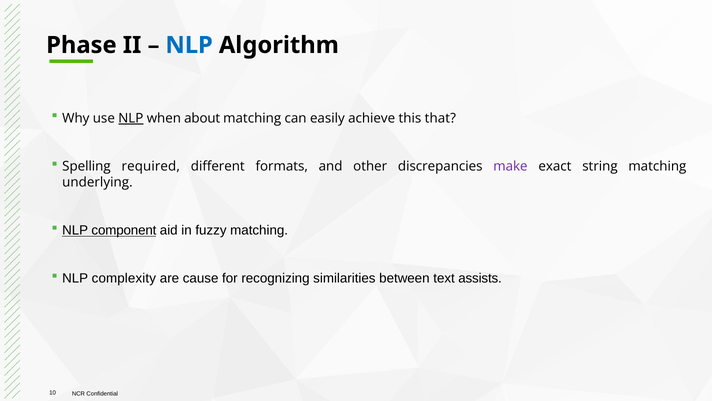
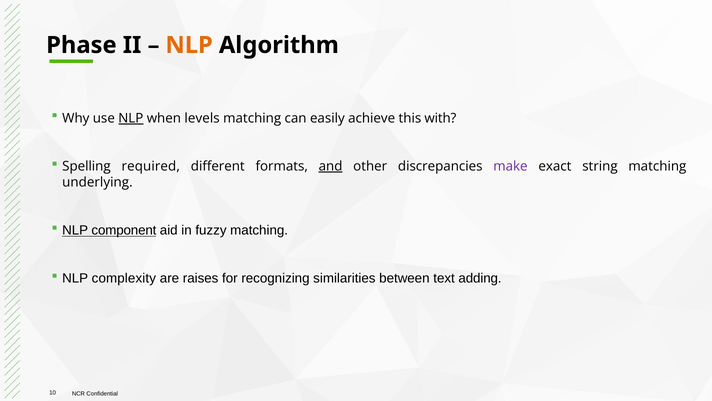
NLP colour: blue -> orange (189, 45)
about: about -> levels (202, 118)
that: that -> with (440, 118)
and underline: none -> present (331, 166)
cause: cause -> raises (201, 278)
assists: assists -> adding (480, 278)
